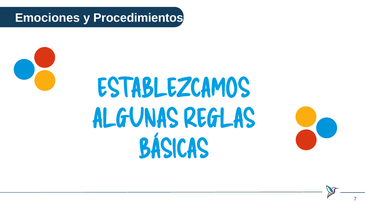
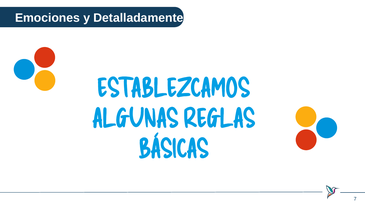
Procedimientos: Procedimientos -> Detalladamente (138, 18)
